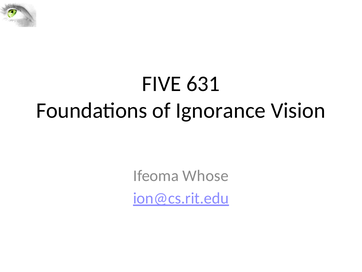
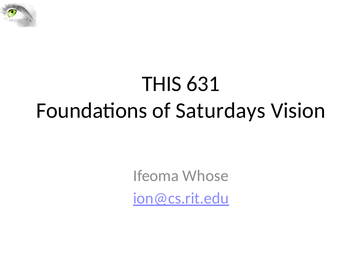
FIVE: FIVE -> THIS (162, 84)
Ignorance: Ignorance -> Saturdays (221, 110)
